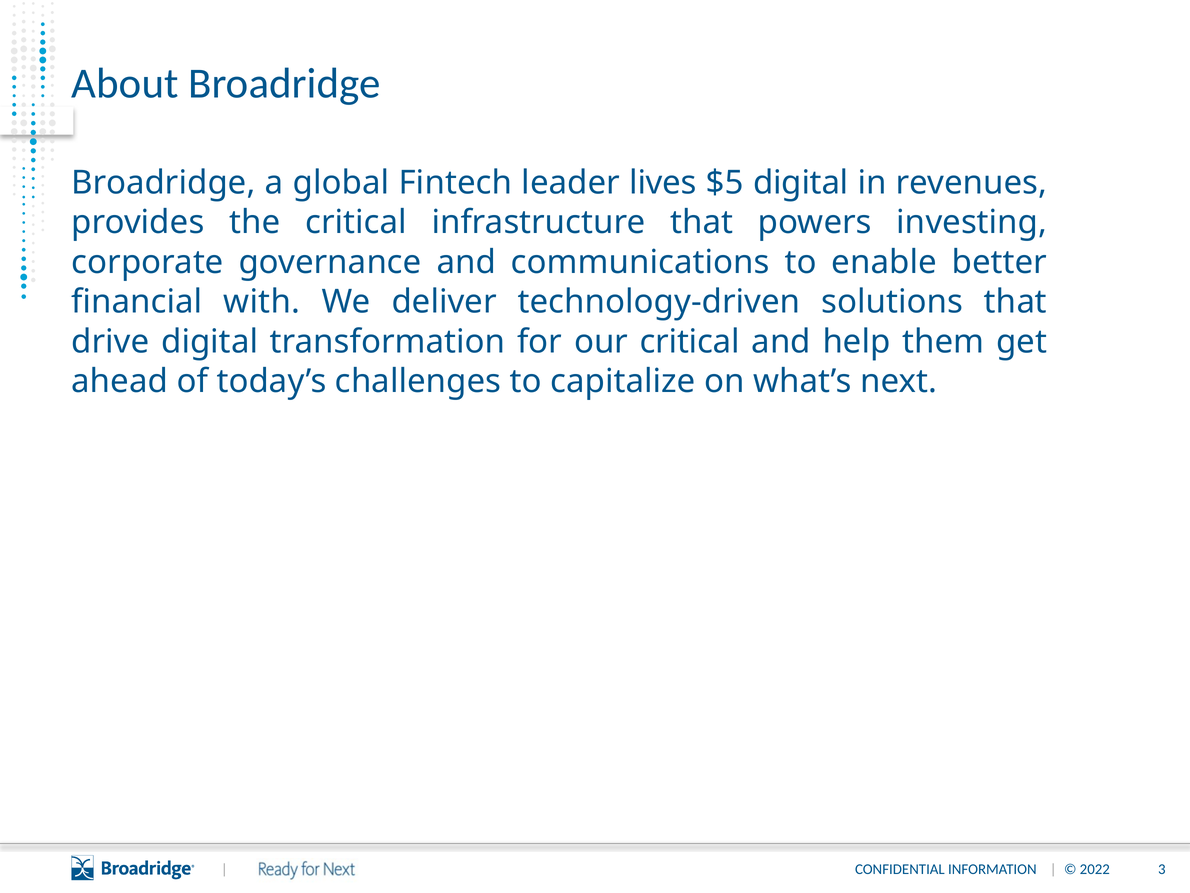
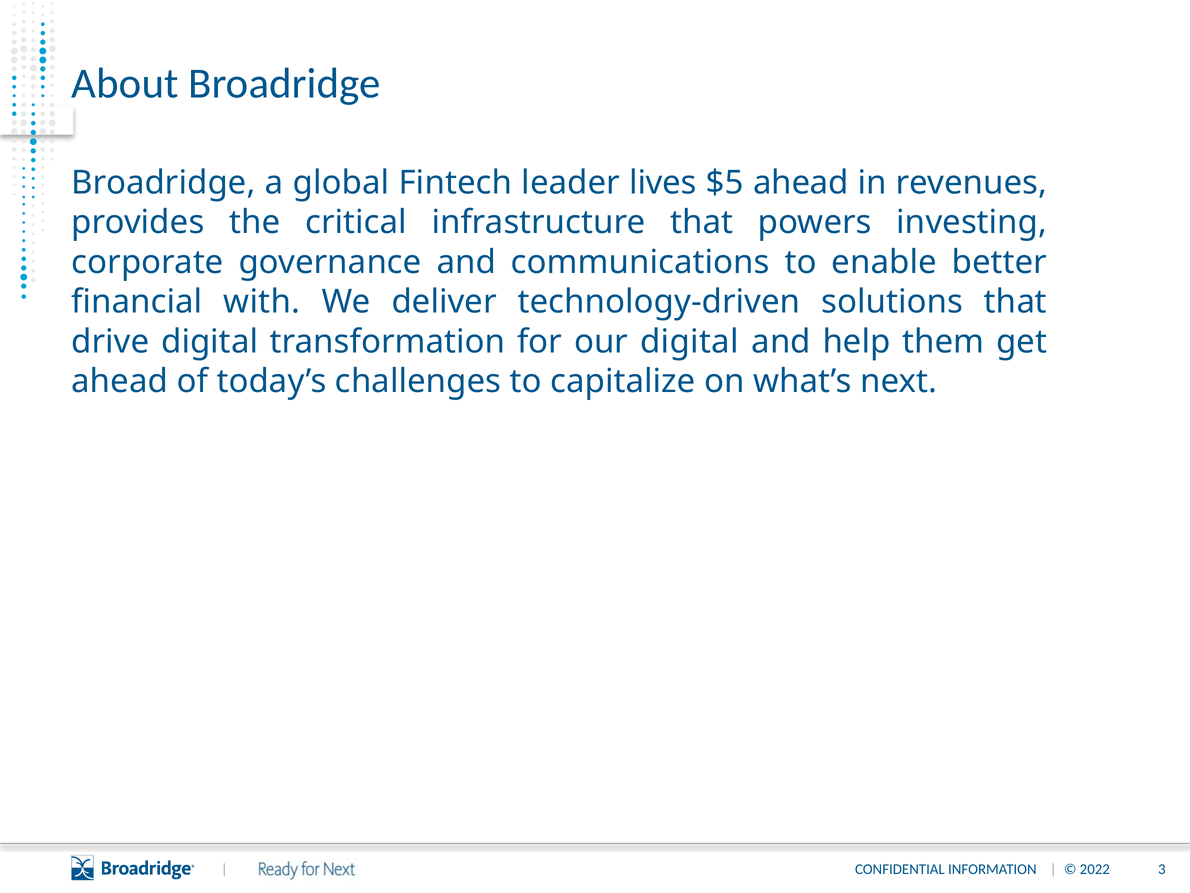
$5 digital: digital -> ahead (801, 183)
our critical: critical -> digital (690, 341)
